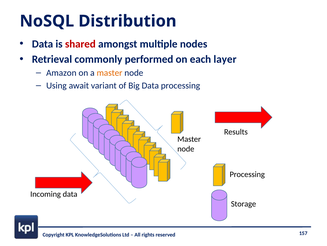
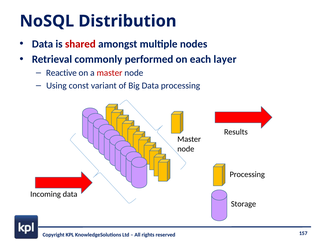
Amazon: Amazon -> Reactive (61, 73)
master colour: orange -> red (110, 73)
await: await -> const (79, 85)
